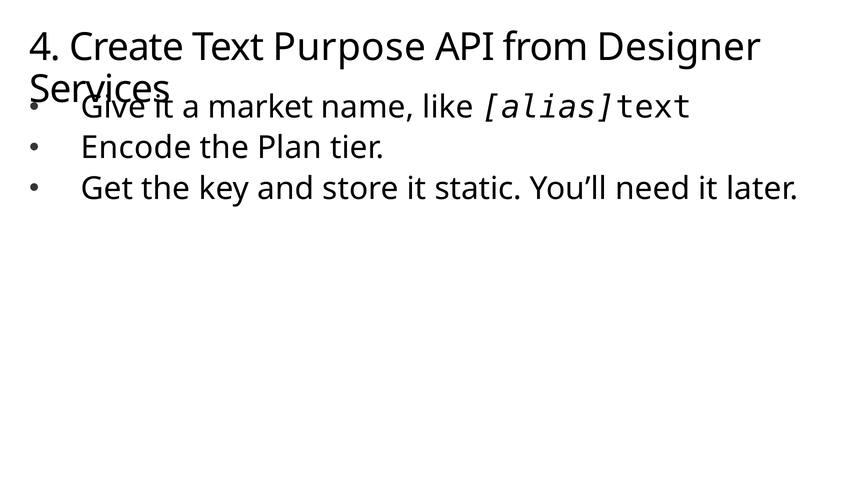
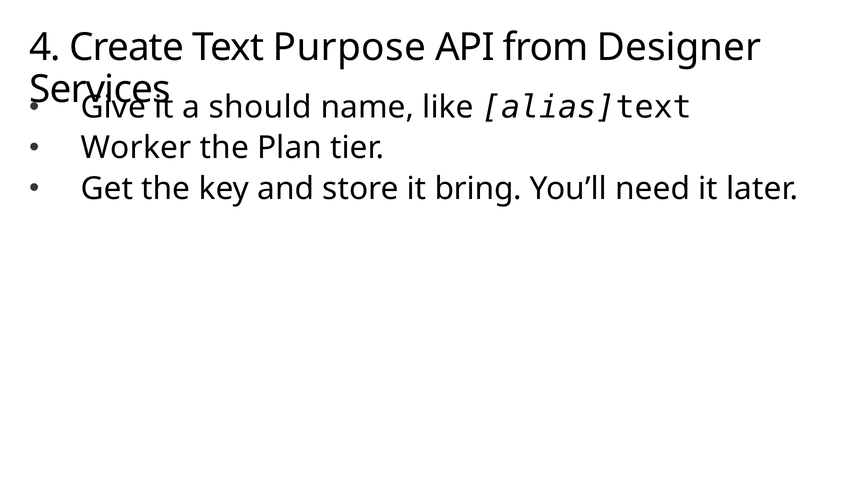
market: market -> should (260, 107)
Encode: Encode -> Worker (136, 148)
static: static -> bring (478, 189)
